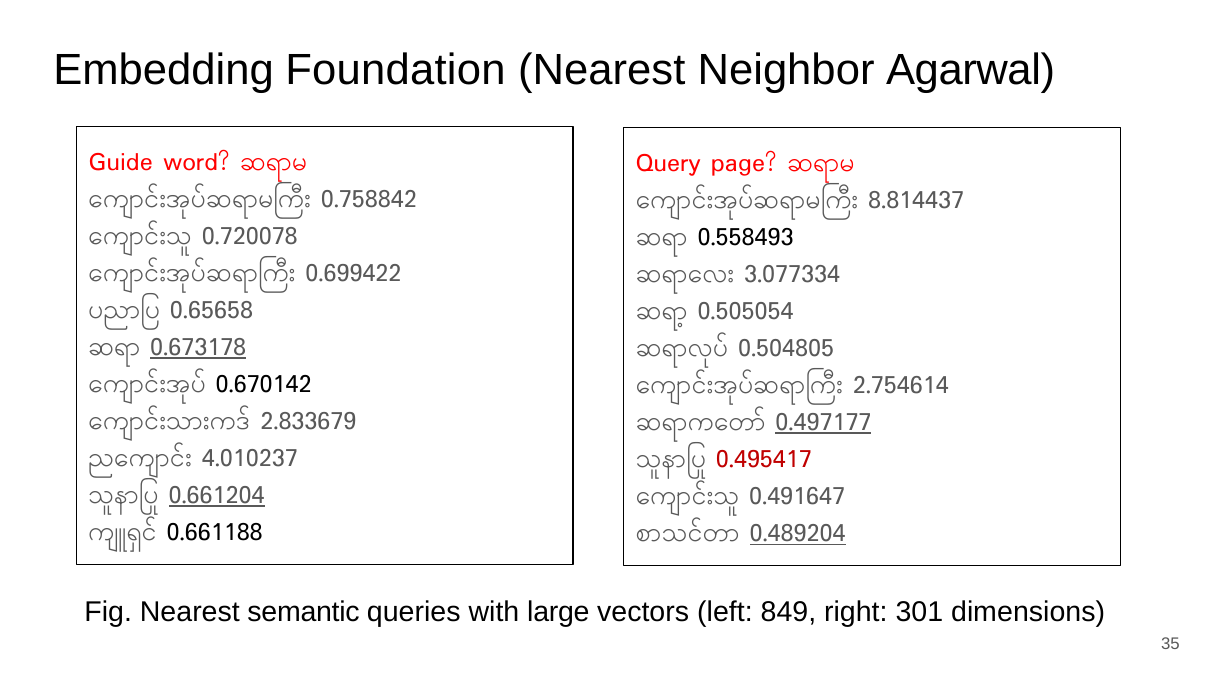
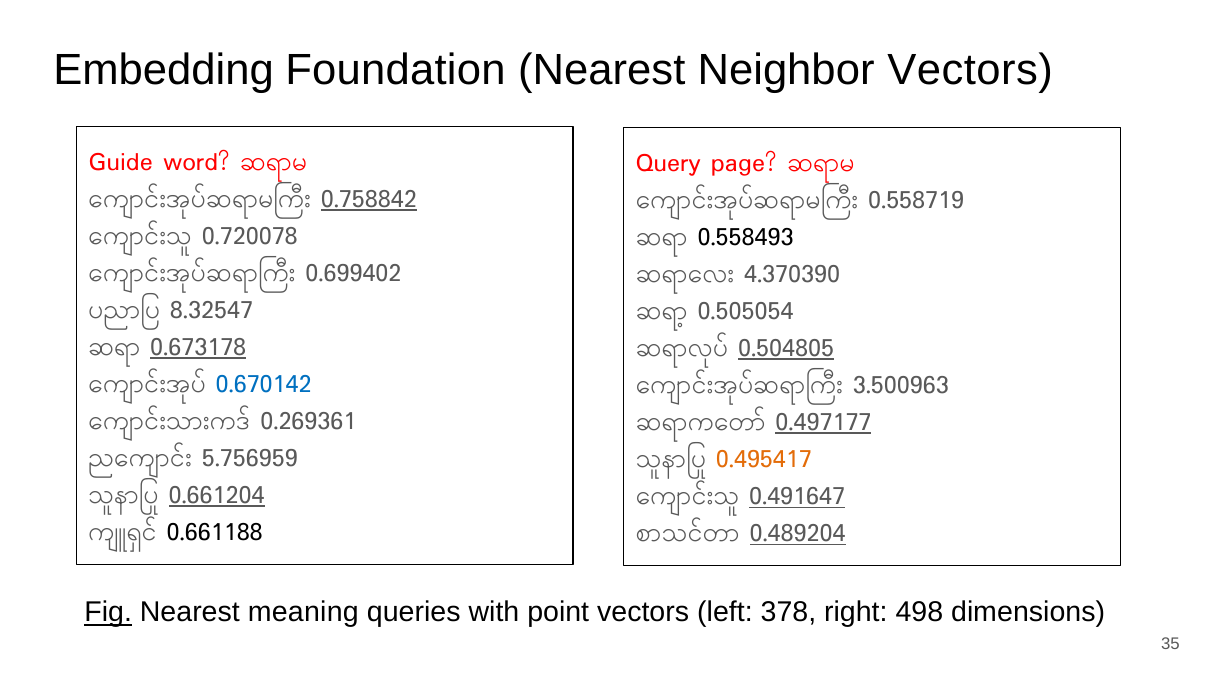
Neighbor Agarwal: Agarwal -> Vectors (970, 70)
0.758842 underline: none -> present (369, 198)
8.814437: 8.814437 -> 0.558719 (916, 199)
0.699422: 0.699422 -> 0.699402 (353, 272)
3.077334: 3.077334 -> 4.370390 (792, 273)
0.65658: 0.65658 -> 8.32547 (212, 309)
0.504805 underline: none -> present (786, 347)
0.670142 colour: black -> blue (264, 383)
2.754614: 2.754614 -> 3.500963 (901, 384)
2.833679: 2.833679 -> 0.269361 (308, 420)
4.010237: 4.010237 -> 5.756959 (250, 457)
0.495417 colour: red -> orange (764, 458)
0.491647 underline: none -> present (797, 495)
Fig underline: none -> present (108, 612)
semantic: semantic -> meaning (303, 612)
large: large -> point (558, 612)
849: 849 -> 378 (788, 612)
301: 301 -> 498 (919, 612)
